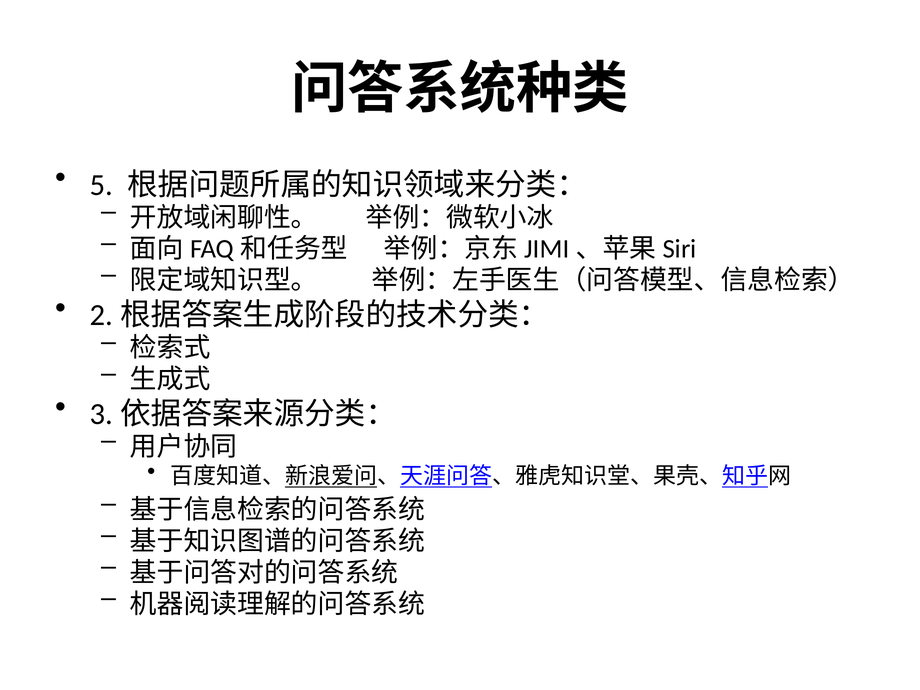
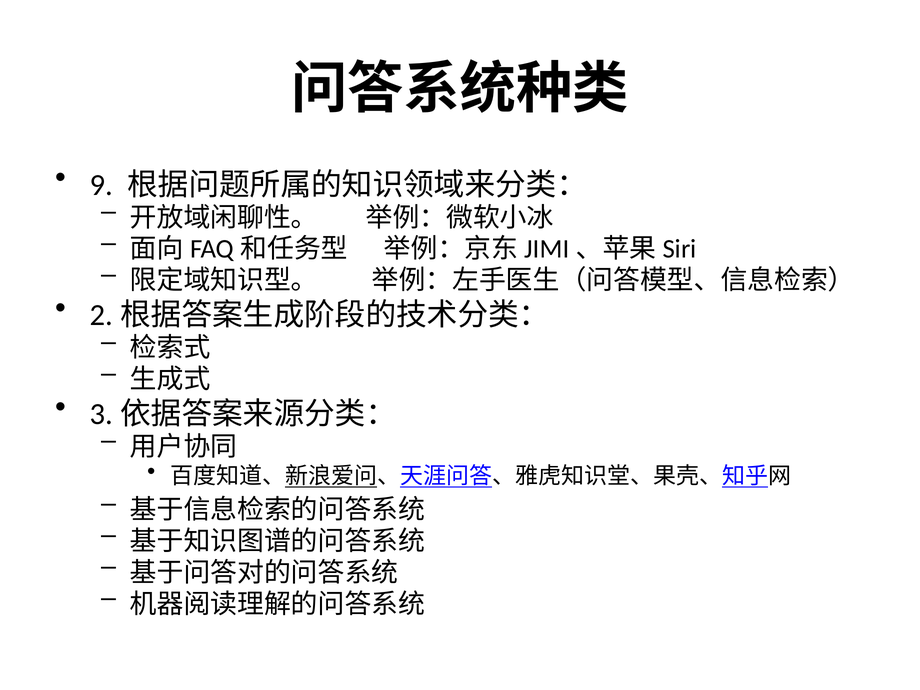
5: 5 -> 9 (101, 185)
